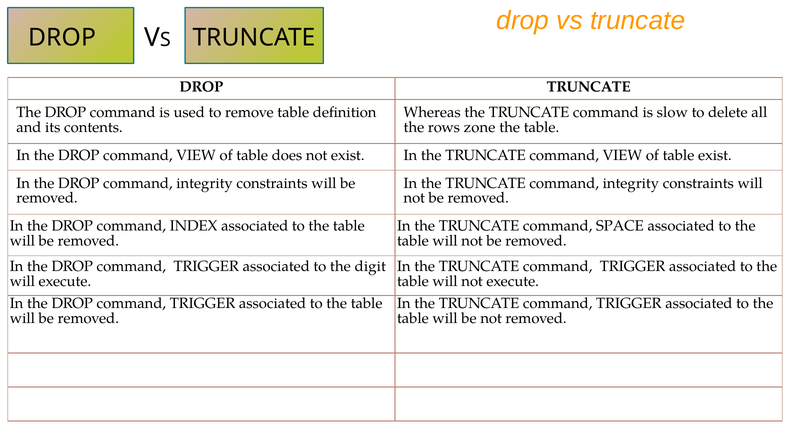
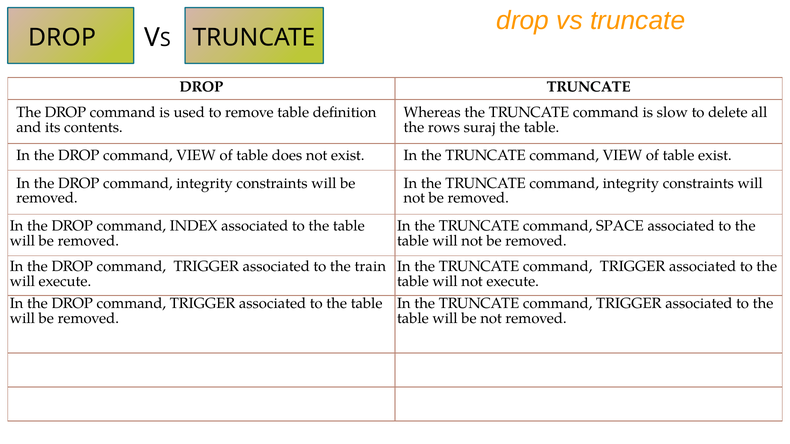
zone: zone -> suraj (480, 127)
digit: digit -> train (370, 267)
